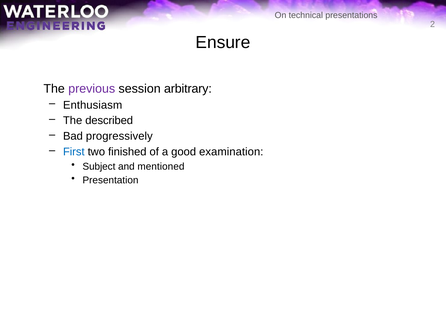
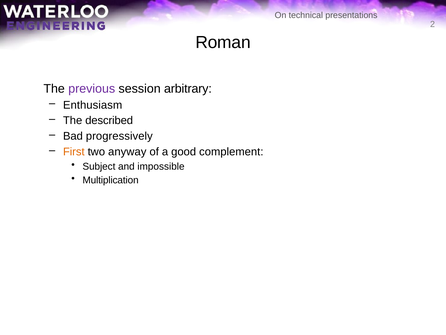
Ensure: Ensure -> Roman (223, 42)
First colour: blue -> orange (74, 152)
finished: finished -> anyway (127, 152)
examination: examination -> complement (231, 152)
mentioned: mentioned -> impossible (161, 166)
Presentation: Presentation -> Multiplication (111, 180)
